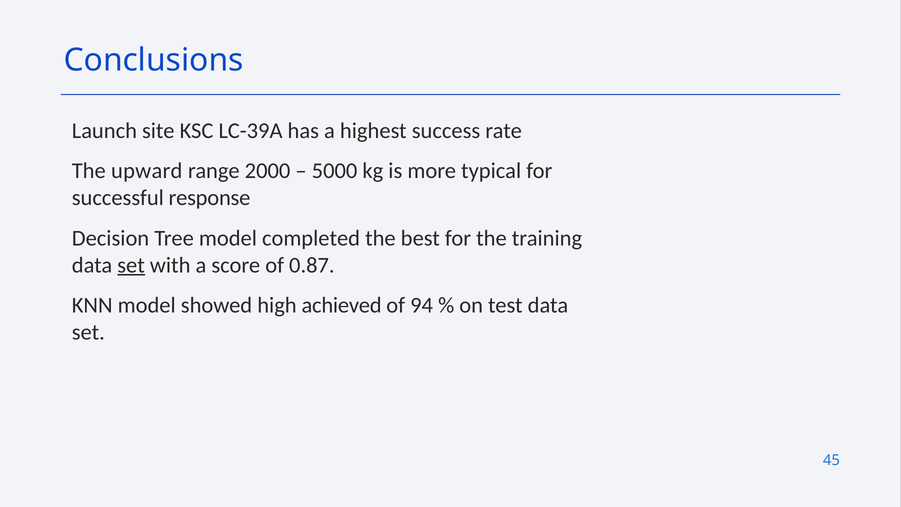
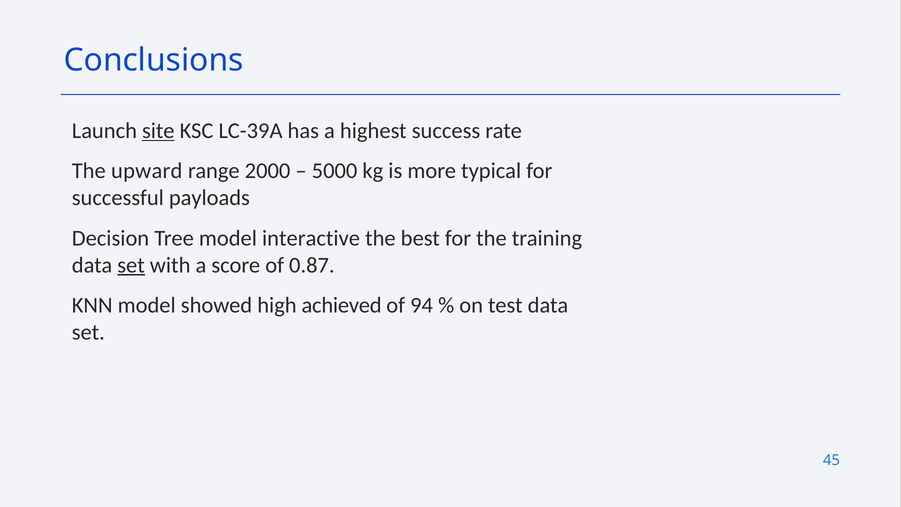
site underline: none -> present (158, 131)
response: response -> payloads (209, 198)
completed: completed -> interactive (311, 238)
